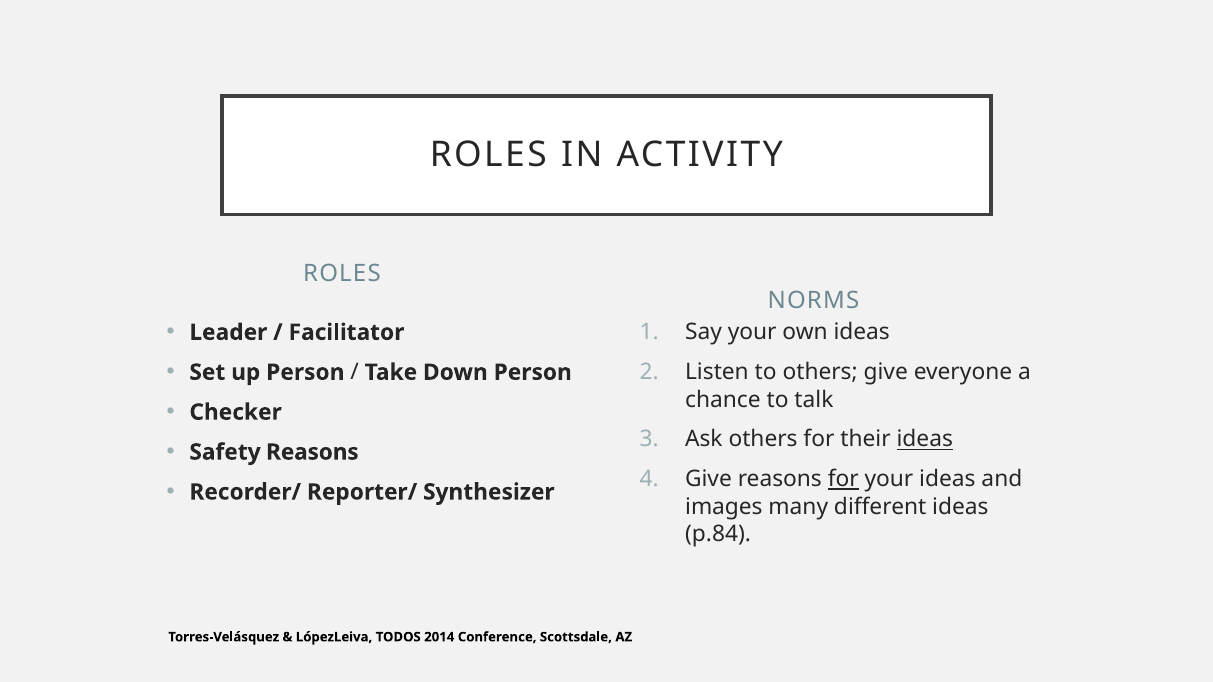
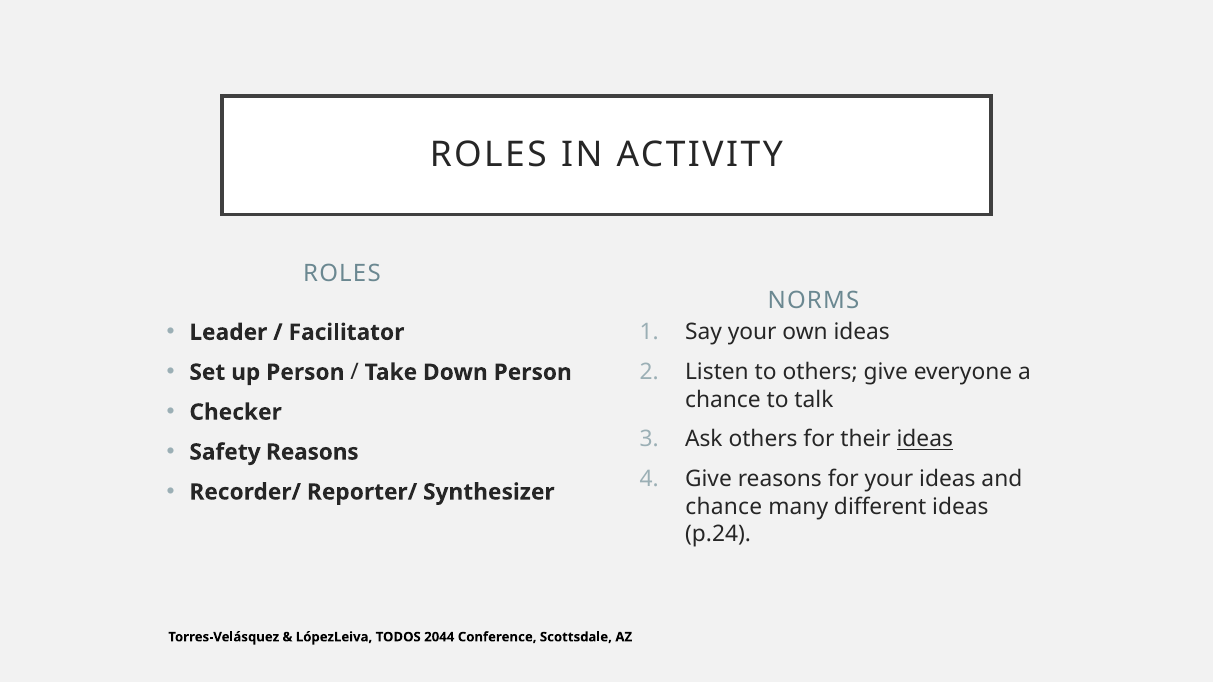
for underline: present -> none (843, 480)
images: images -> chance (724, 507)
p.84: p.84 -> p.24 (718, 534)
2014: 2014 -> 2044 (439, 637)
